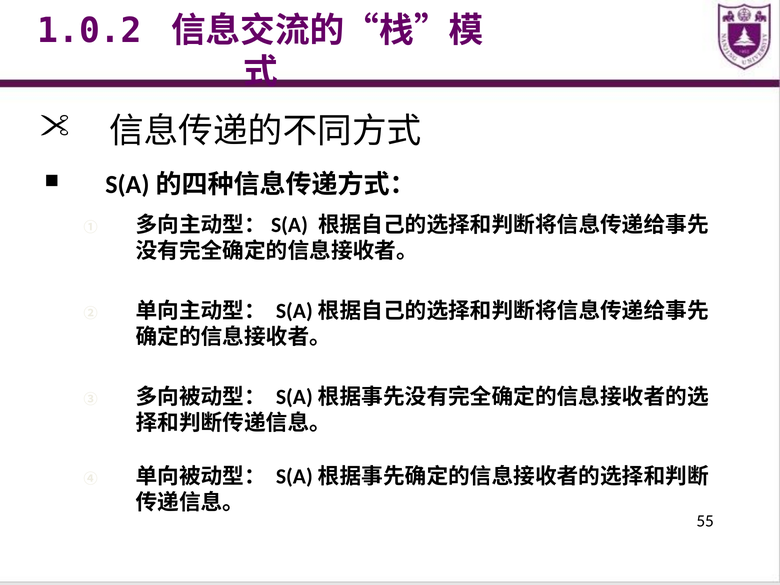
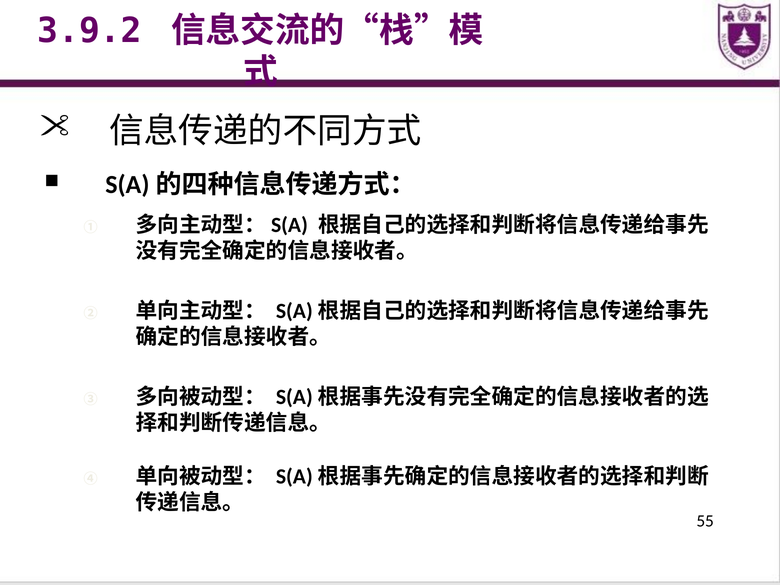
1.0.2: 1.0.2 -> 3.9.2 (90, 31)
